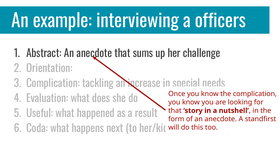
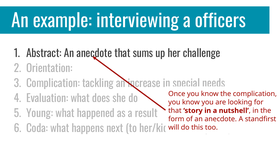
Useful: Useful -> Young (40, 113)
